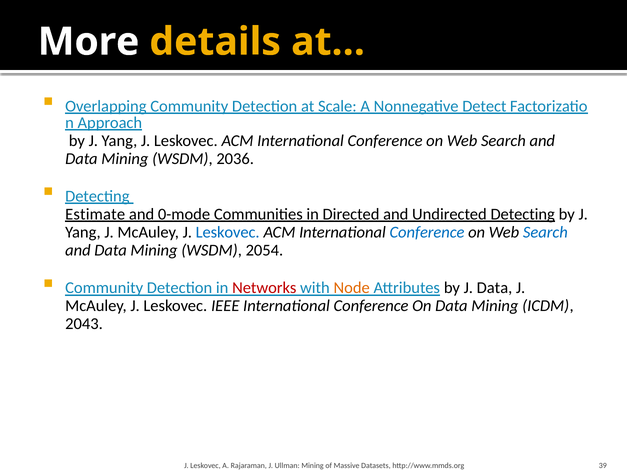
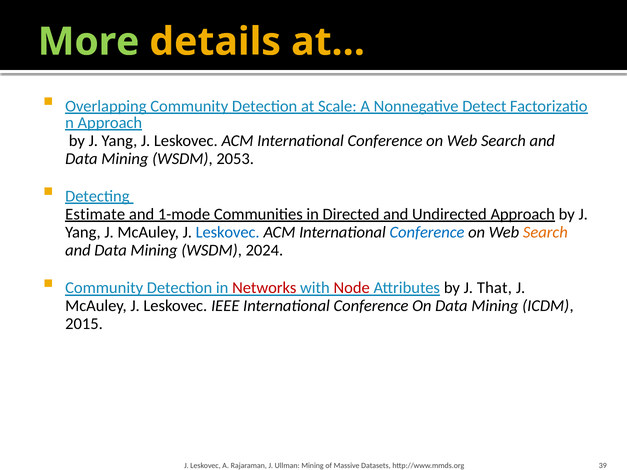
More colour: white -> light green (89, 42)
2036: 2036 -> 2053 (235, 159)
0-mode: 0-mode -> 1-mode (184, 214)
Undirected Detecting: Detecting -> Approach (523, 214)
Search colour: blue -> orange (545, 233)
2054: 2054 -> 2024 (264, 250)
Node colour: orange -> red (352, 288)
J Data: Data -> That (494, 288)
2043: 2043 -> 2015 (84, 324)
